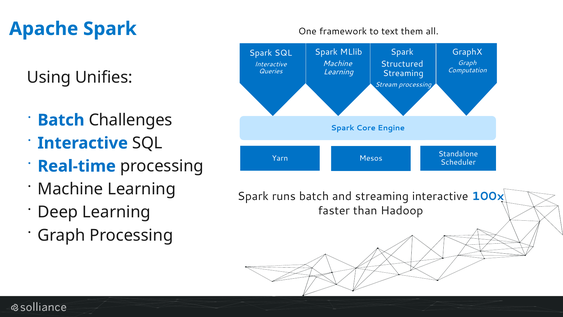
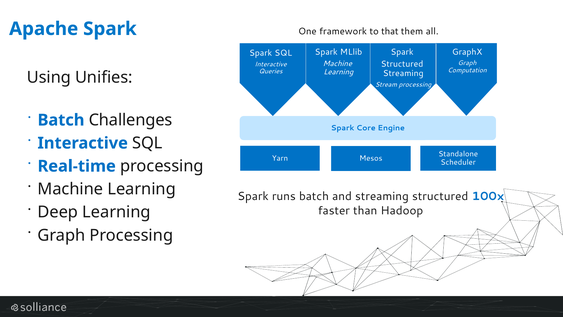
text: text -> that (390, 31)
streaming interactive: interactive -> structured (440, 196)
